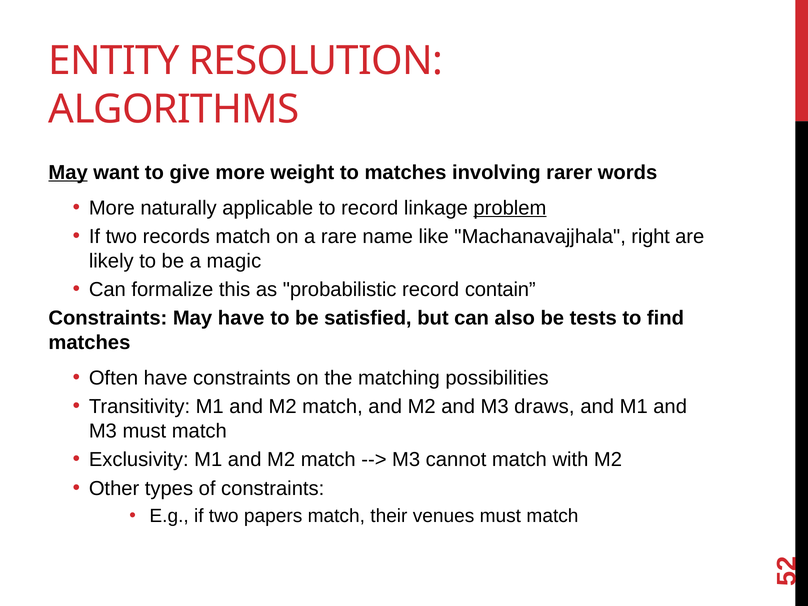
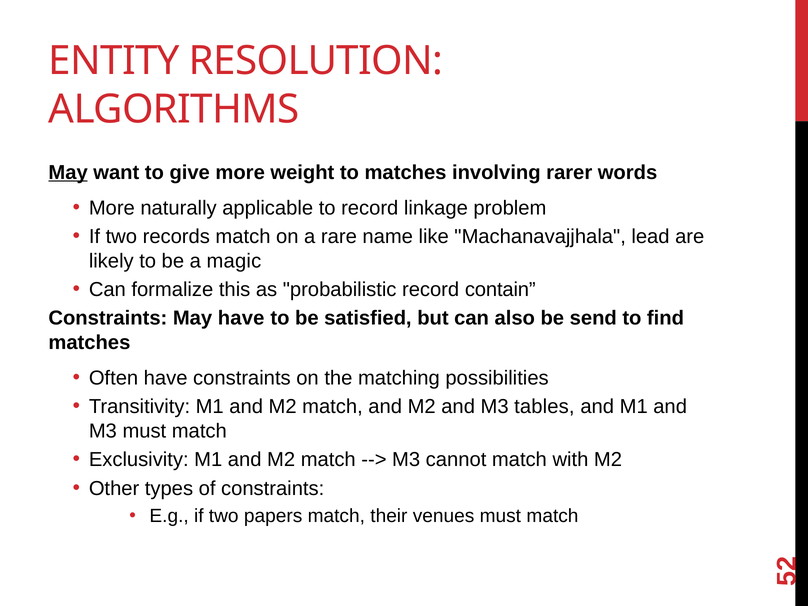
problem underline: present -> none (510, 208)
right: right -> lead (650, 237)
tests: tests -> send (593, 318)
draws: draws -> tables (544, 407)
